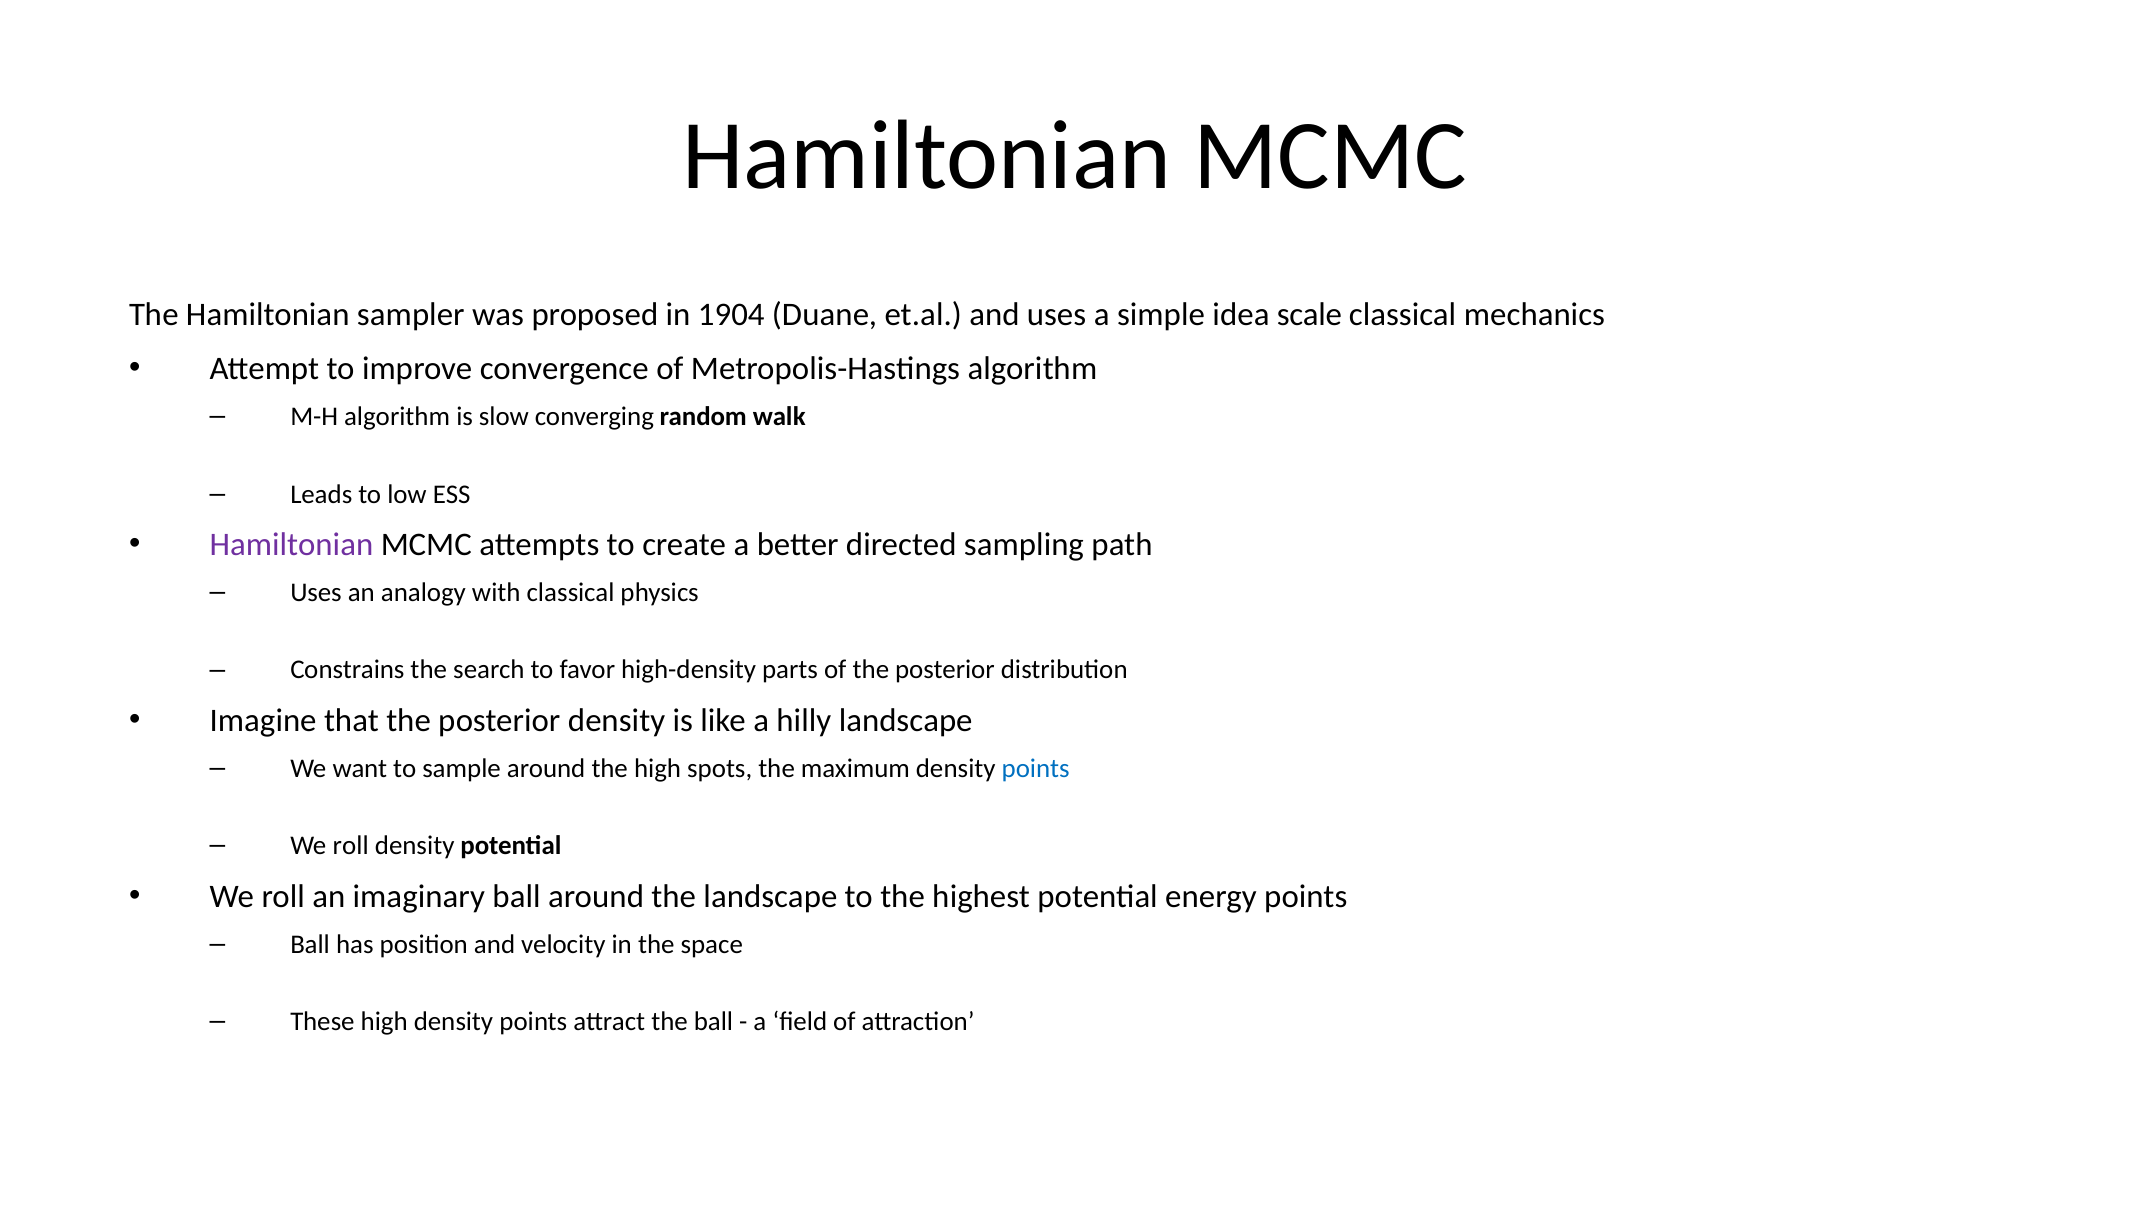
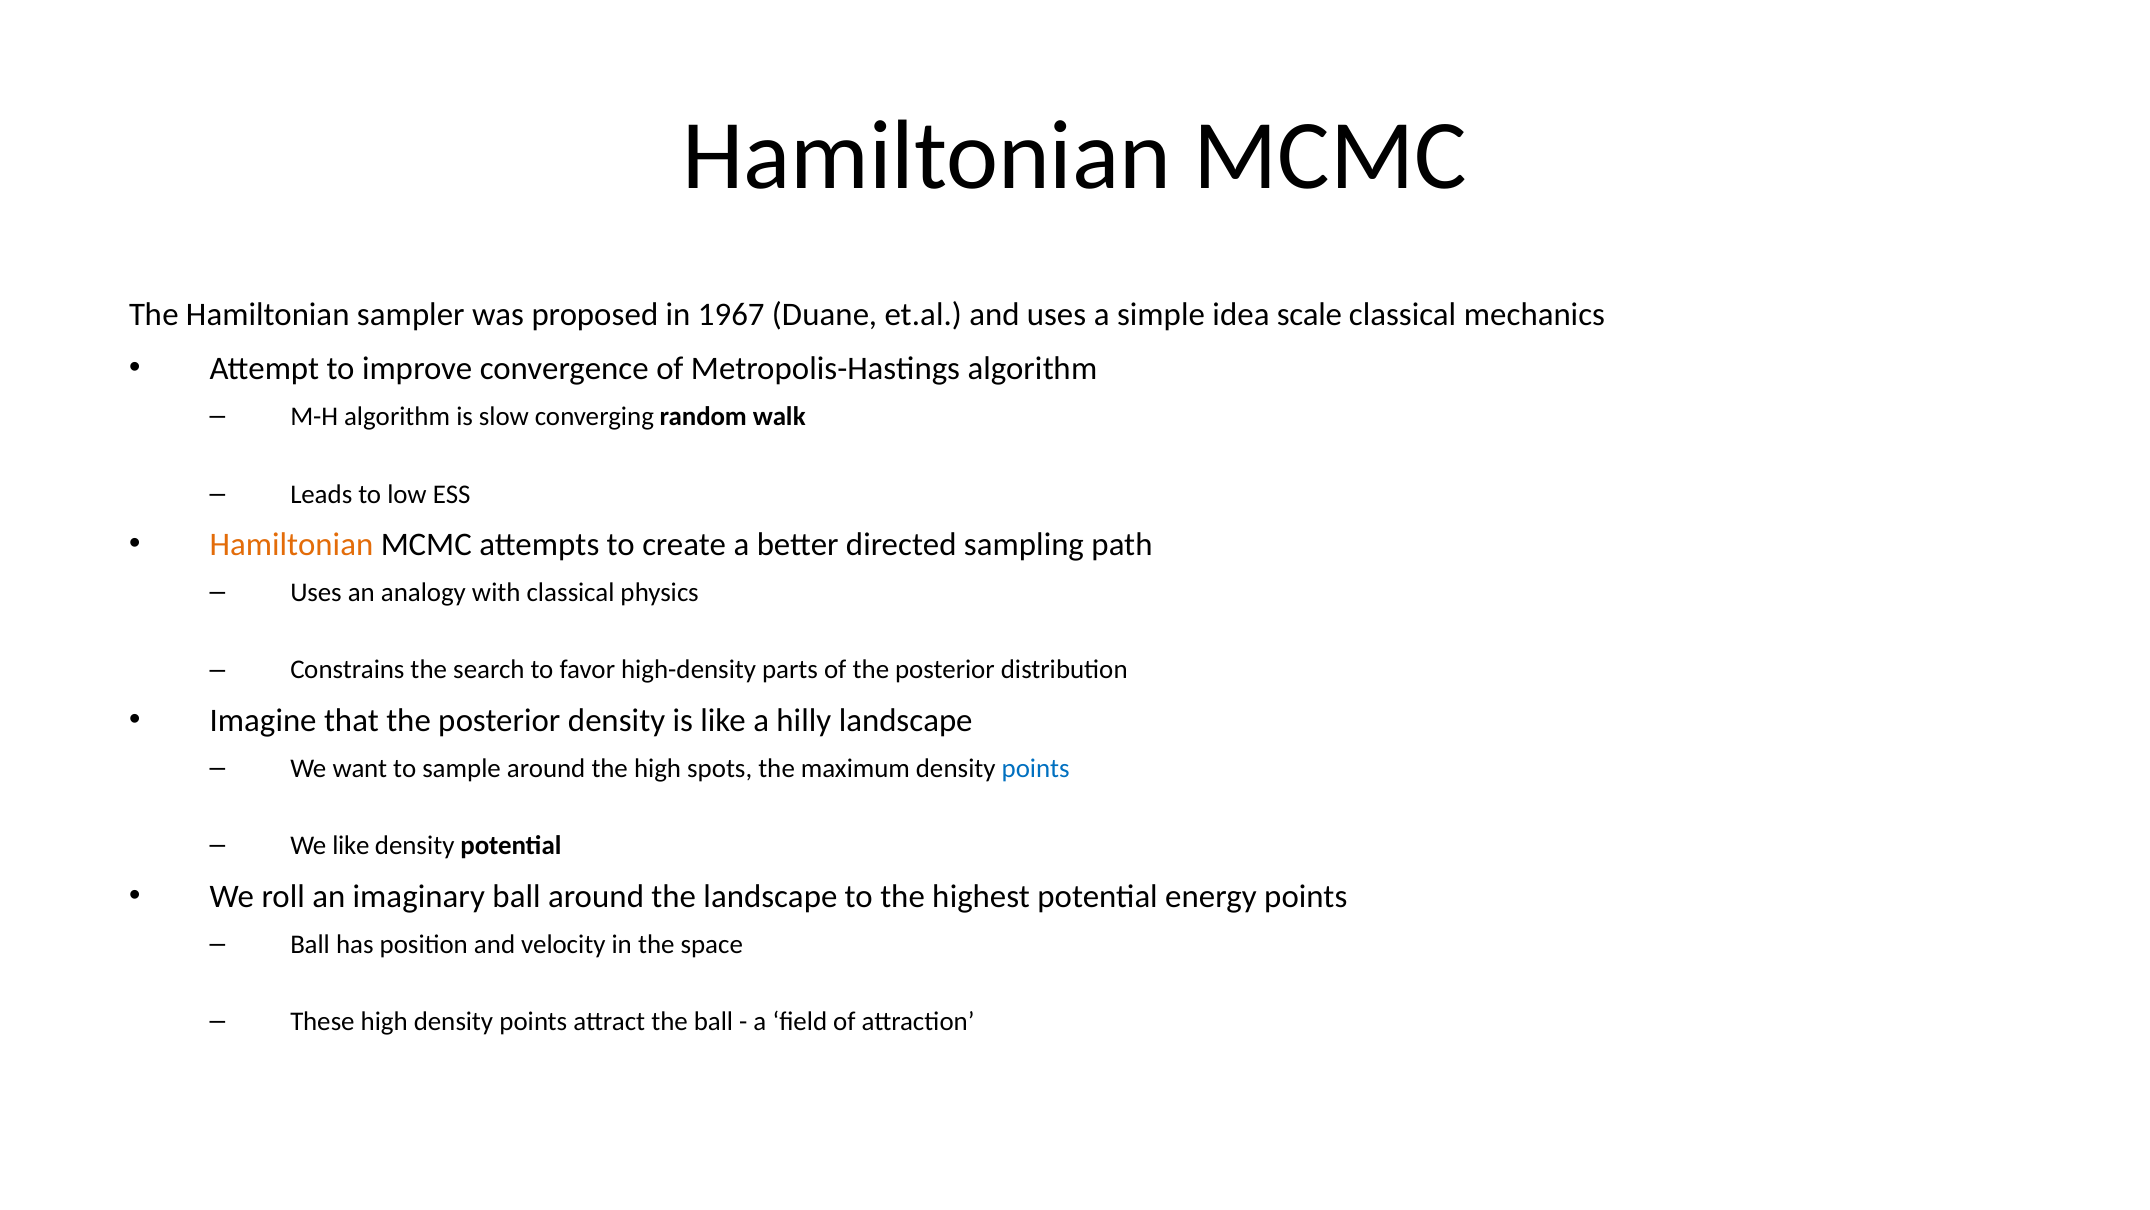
1904: 1904 -> 1967 (731, 315)
Hamiltonian colour: purple -> orange (291, 545)
roll: roll -> like (351, 846)
